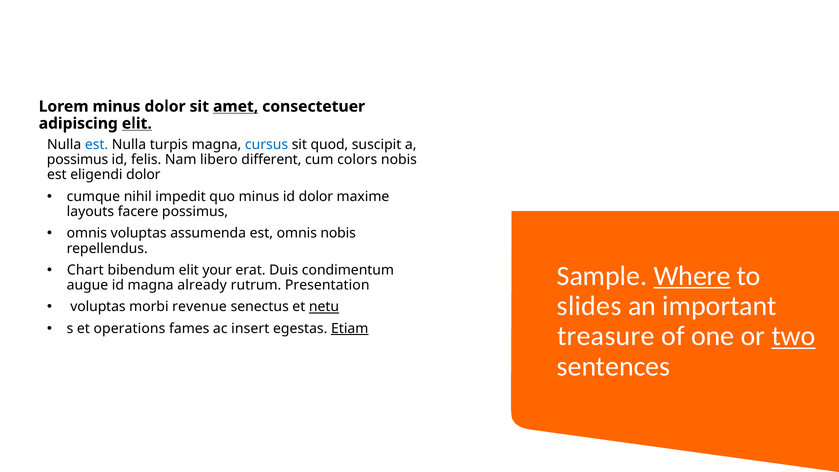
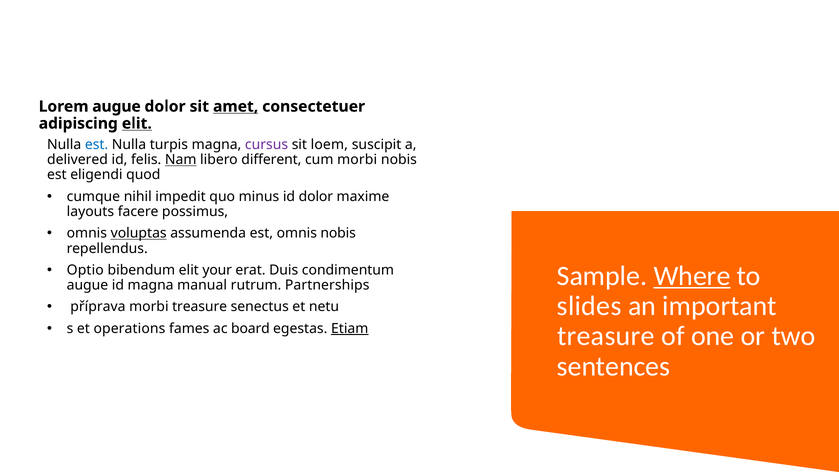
Lorem minus: minus -> augue (117, 106)
cursus colour: blue -> purple (267, 145)
quod: quod -> loem (329, 145)
possimus: possimus -> delivered (77, 160)
Nam underline: none -> present (181, 160)
cum colors: colors -> morbi (357, 160)
eligendi dolor: dolor -> quod (143, 175)
voluptas underline: none -> present (139, 233)
Chart: Chart -> Optio (85, 270)
already: already -> manual (202, 285)
Presentation: Presentation -> Partnerships (327, 285)
voluptas: voluptas -> příprava (98, 307)
morbi revenue: revenue -> treasure (200, 307)
netu underline: present -> none (324, 307)
insert: insert -> board (250, 328)
two underline: present -> none (793, 336)
